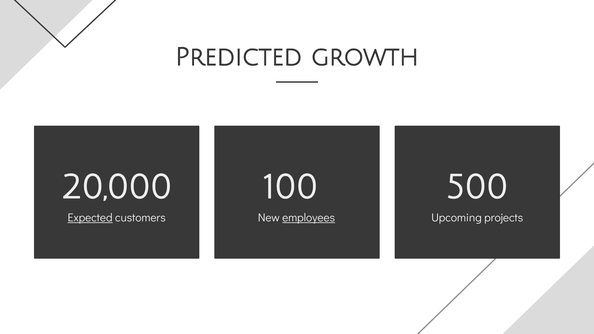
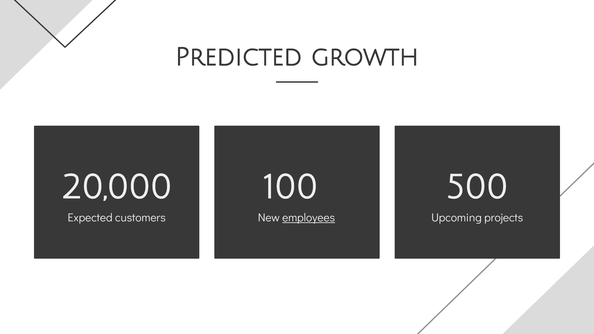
Expected underline: present -> none (90, 218)
